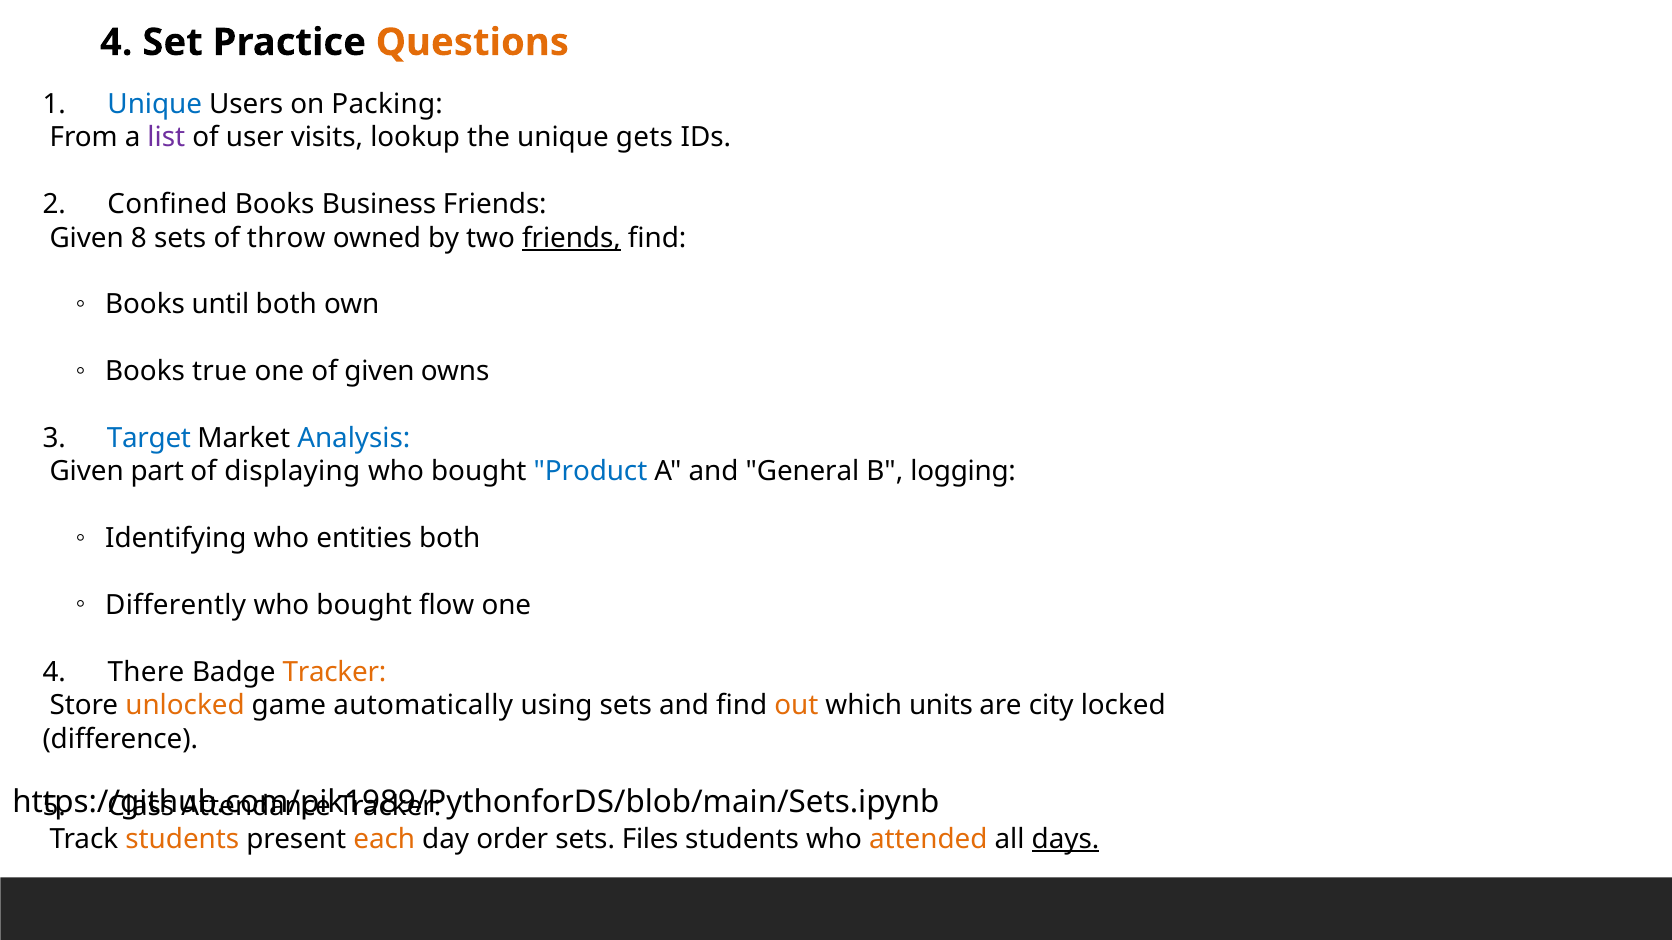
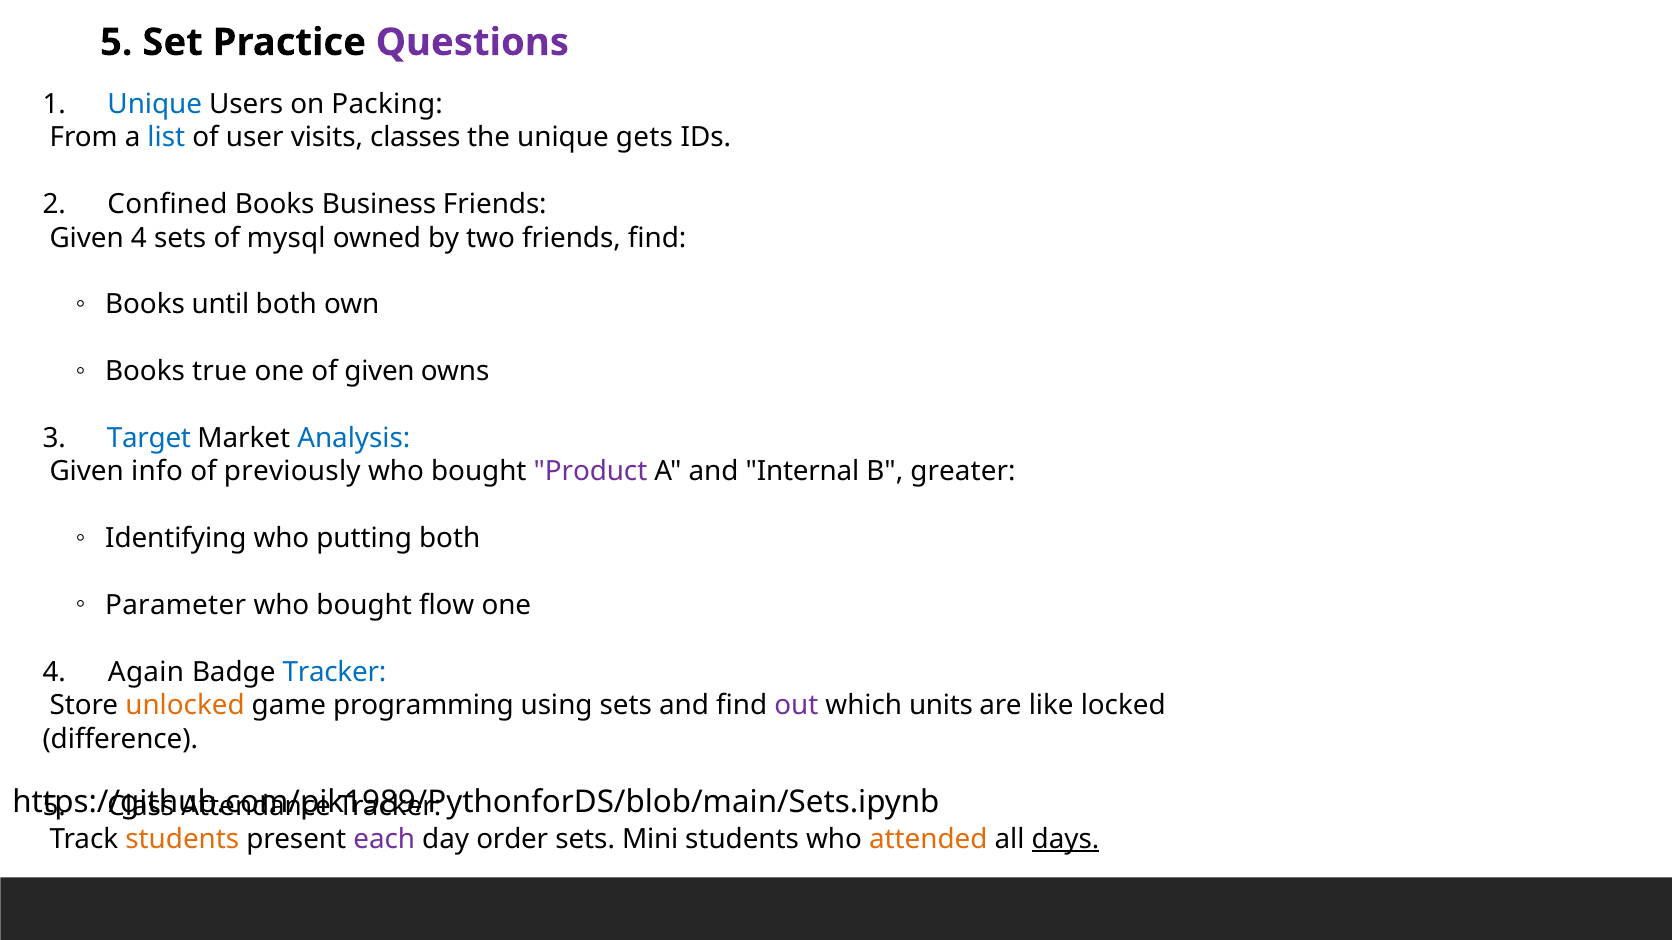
4: 4 -> 5 (116, 42)
Questions colour: orange -> purple (472, 42)
list colour: purple -> blue (166, 138)
lookup: lookup -> classes (415, 138)
Given 8: 8 -> 4 (139, 238)
throw: throw -> mysql (286, 238)
friends underline: present -> none (571, 238)
part: part -> info (157, 472)
displaying: displaying -> previously (292, 472)
Product colour: blue -> purple (590, 472)
General: General -> Internal (802, 472)
logging: logging -> greater (963, 472)
entities: entities -> putting (364, 539)
Differently: Differently -> Parameter (176, 606)
There: There -> Again (146, 673)
Tracker colour: orange -> blue (334, 673)
automatically: automatically -> programming (423, 706)
out colour: orange -> purple (796, 706)
city: city -> like (1051, 706)
each colour: orange -> purple (384, 840)
Files: Files -> Mini (650, 840)
